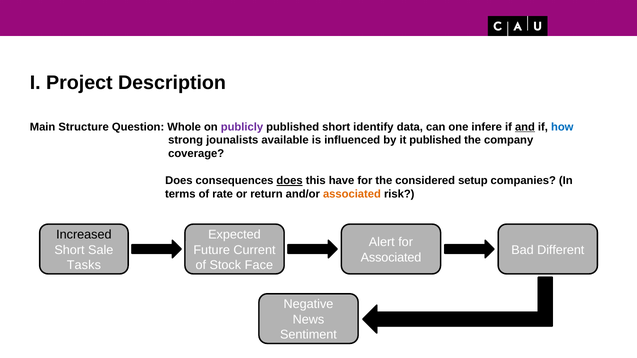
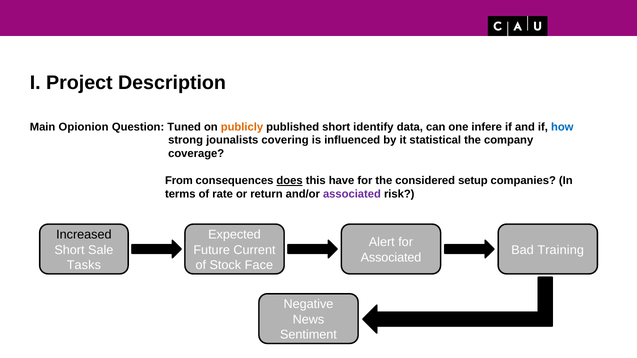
Structure: Structure -> Opionion (84, 127)
Whole: Whole -> Tuned (184, 127)
publicly colour: purple -> orange (242, 127)
and underline: present -> none (525, 127)
available: available -> covering (285, 140)
it published: published -> statistical (435, 140)
Does: Does -> From (179, 181)
associated colour: orange -> purple (352, 194)
Different: Different -> Training (561, 250)
